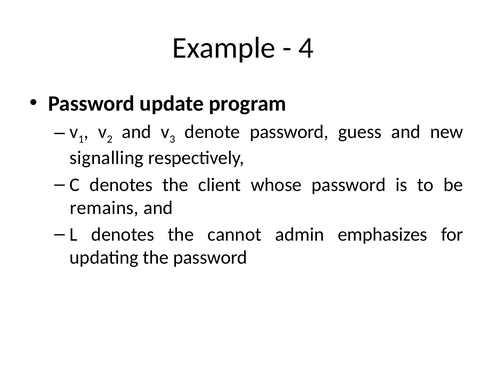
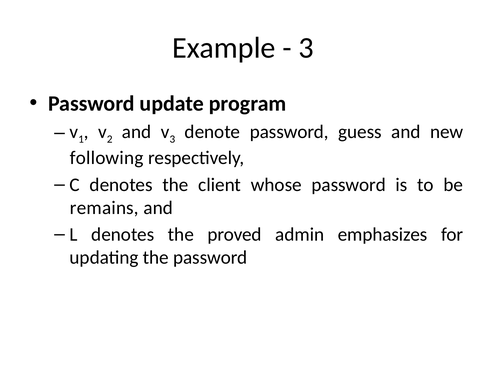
4: 4 -> 3 (306, 48)
signalling: signalling -> following (107, 158)
cannot: cannot -> proved (235, 234)
